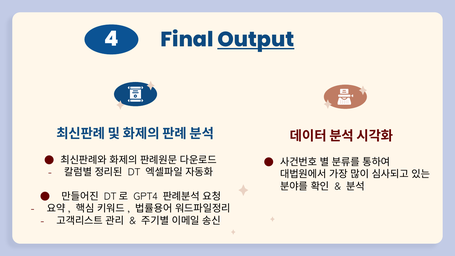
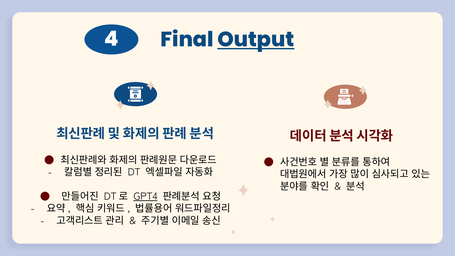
GPT4 underline: none -> present (145, 196)
